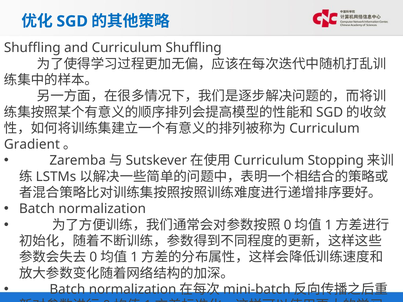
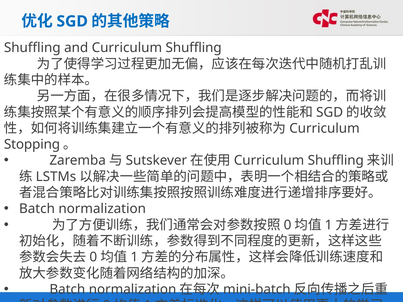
Gradient: Gradient -> Stopping (32, 145)
Stopping: Stopping -> Shuffling (336, 161)
